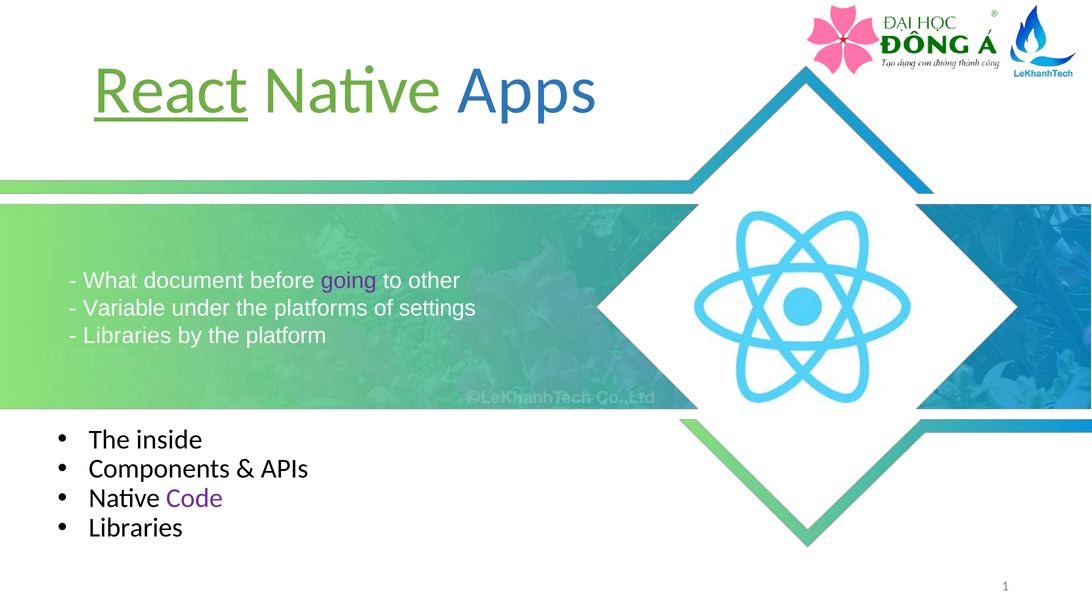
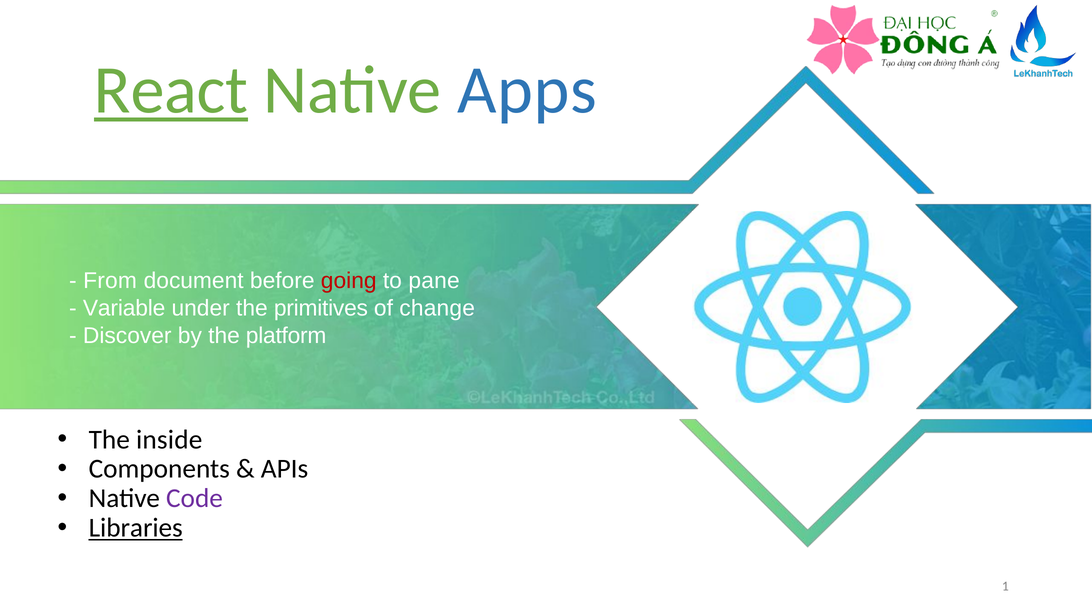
What: What -> From (110, 281)
going colour: purple -> red (349, 281)
other: other -> pane (434, 281)
platforms: platforms -> primitives (321, 308)
settings: settings -> change (437, 308)
Libraries: Libraries -> Discover (127, 336)
Libraries underline: none -> present (136, 528)
